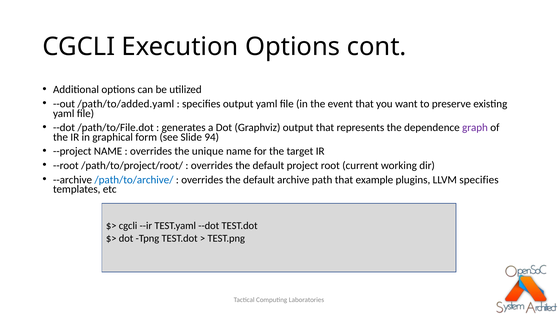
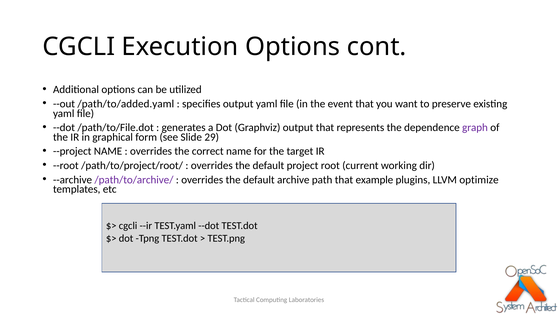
94: 94 -> 29 (212, 137)
unique: unique -> correct (208, 151)
/path/to/archive/ colour: blue -> purple (134, 180)
LLVM specifies: specifies -> optimize (479, 180)
